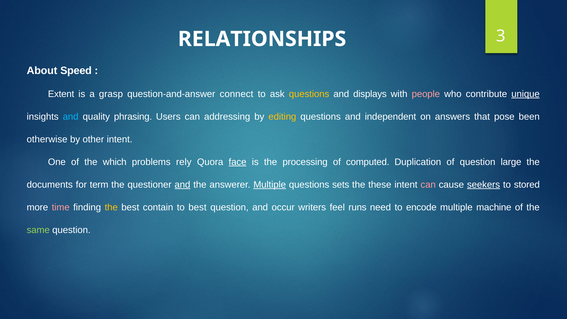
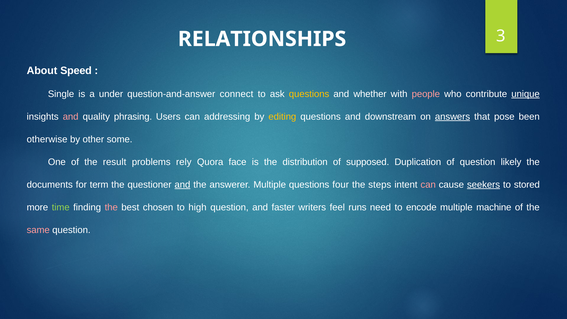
Extent: Extent -> Single (61, 94)
grasp: grasp -> under (111, 94)
displays: displays -> whether (370, 94)
and colour: light blue -> pink (71, 117)
independent: independent -> downstream (390, 117)
answers underline: none -> present (453, 117)
other intent: intent -> some (120, 139)
which: which -> result (115, 162)
face underline: present -> none (238, 162)
processing: processing -> distribution (305, 162)
computed: computed -> supposed (368, 162)
large: large -> likely (511, 162)
Multiple underline: present -> none (270, 185)
sets: sets -> four (341, 185)
these: these -> steps (380, 185)
time colour: pink -> light green (61, 207)
the colour: yellow -> pink (111, 207)
contain: contain -> chosen (158, 207)
to best: best -> high (198, 207)
occur: occur -> faster (283, 207)
same colour: light green -> pink (38, 230)
